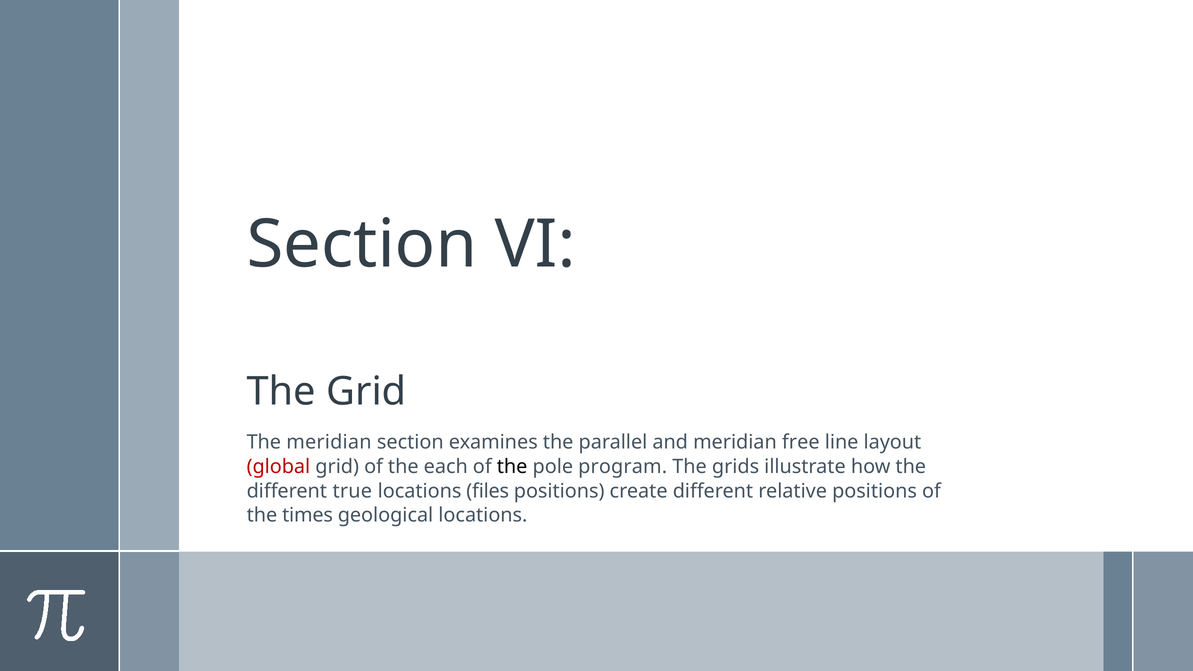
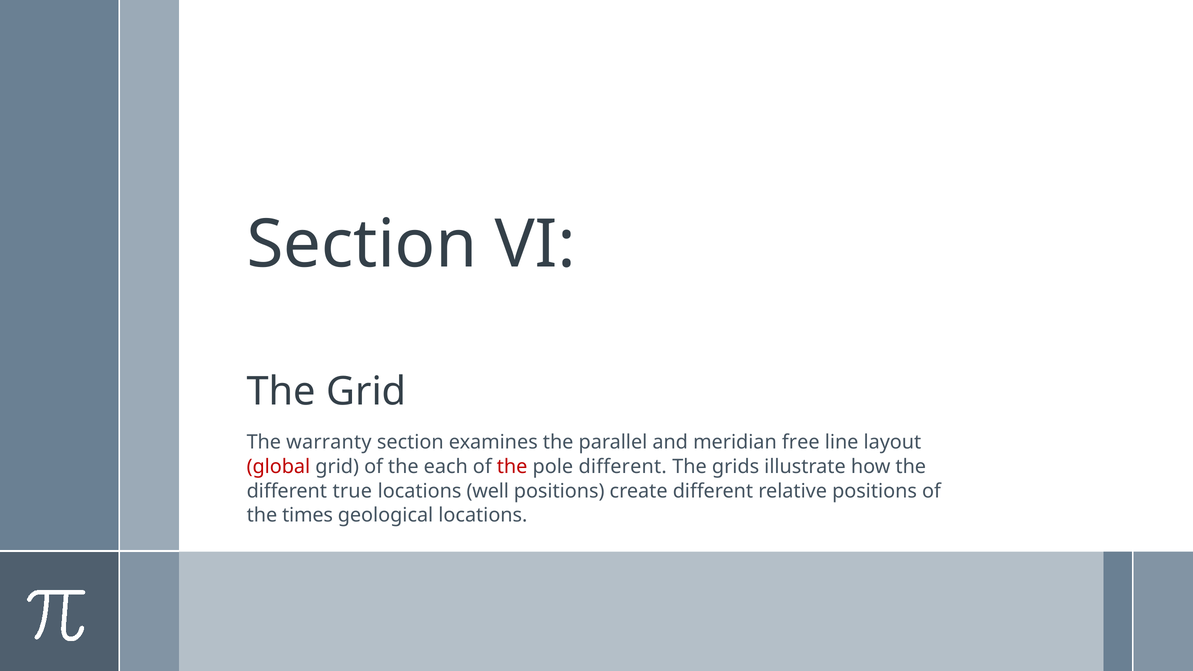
The meridian: meridian -> warranty (329, 443)
the colour: black -> red (512, 467)
pole program: program -> different (623, 467)
files: files -> well (488, 491)
